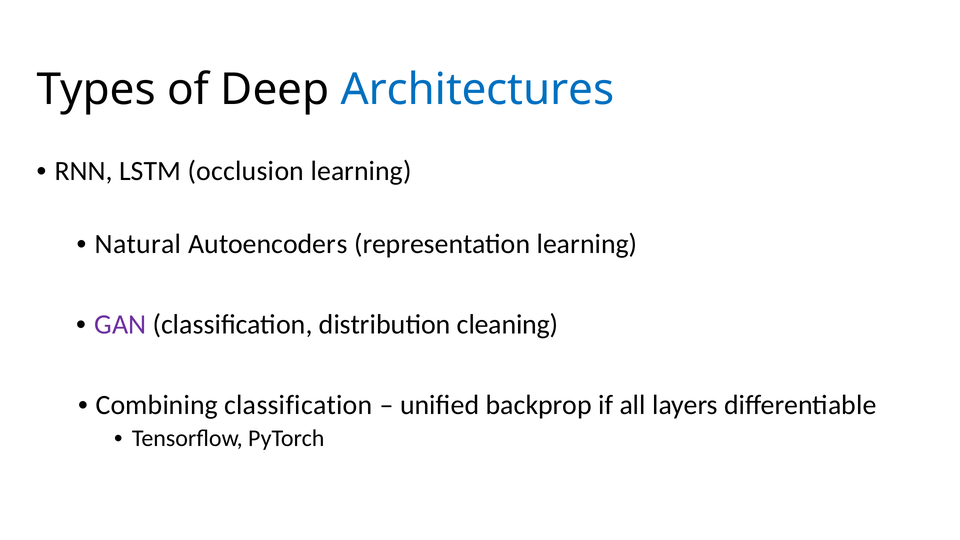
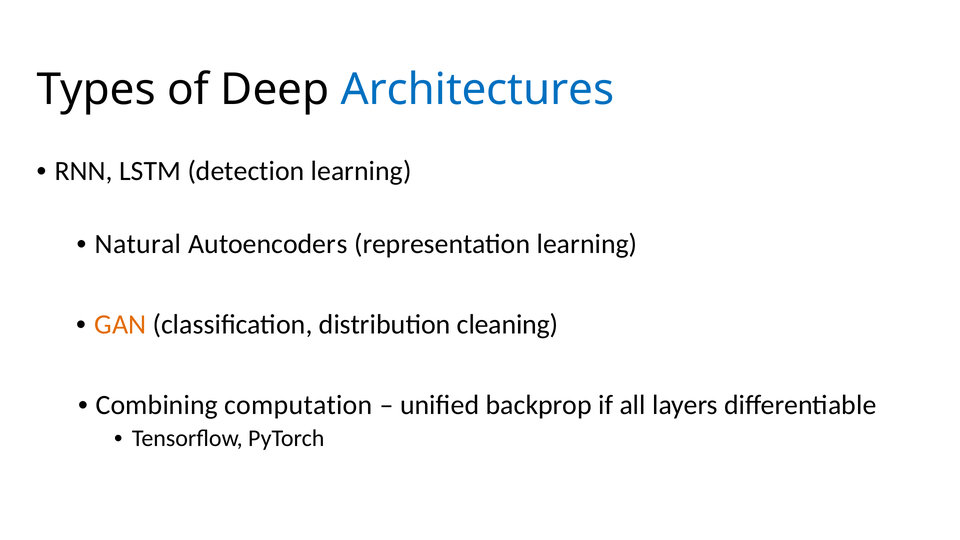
occlusion: occlusion -> detection (246, 171)
GAN colour: purple -> orange (120, 325)
Combining classification: classification -> computation (298, 405)
